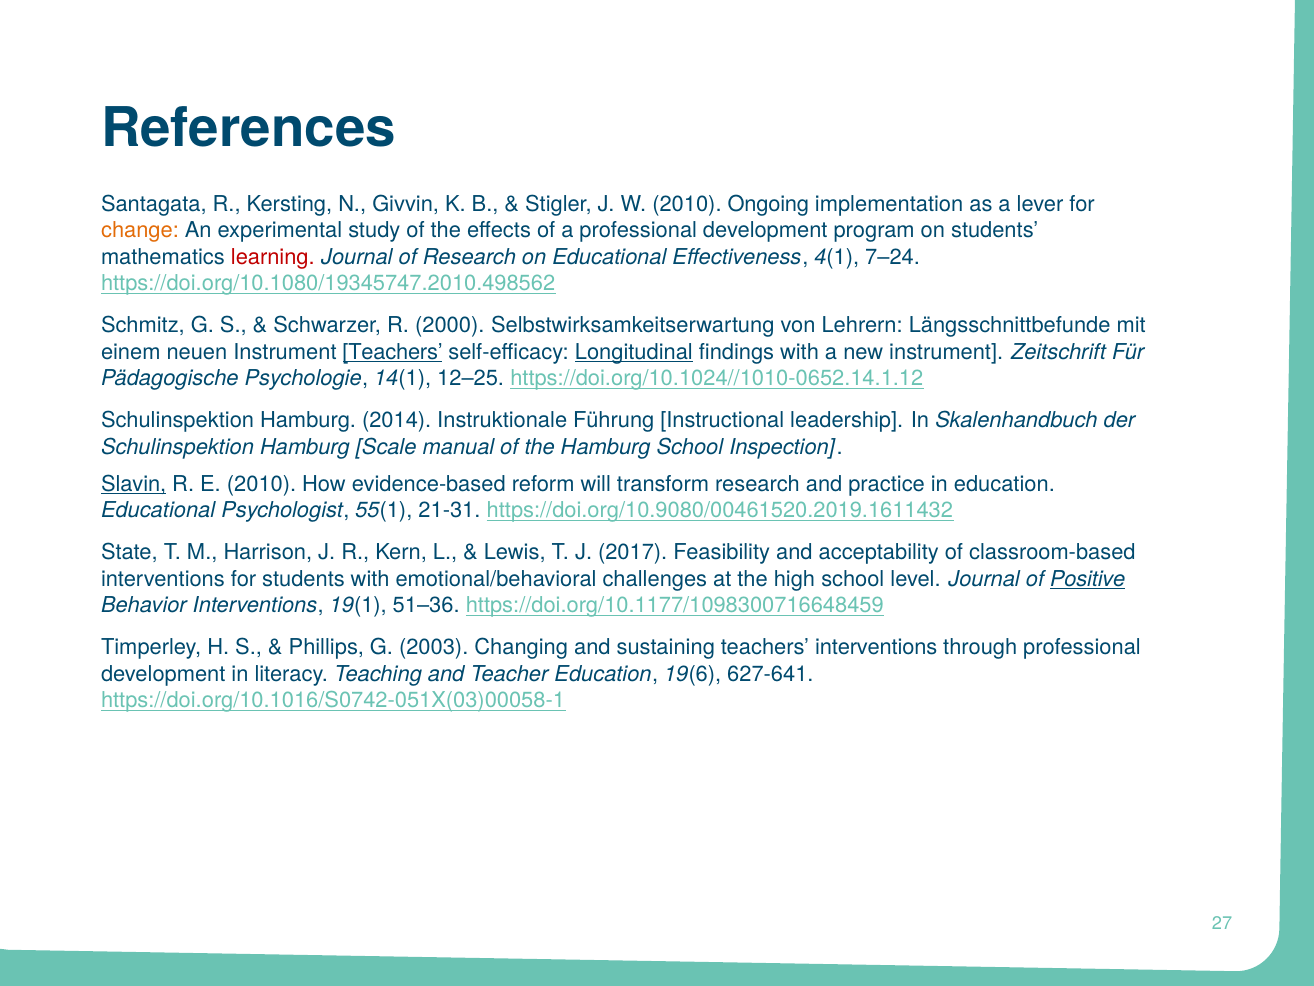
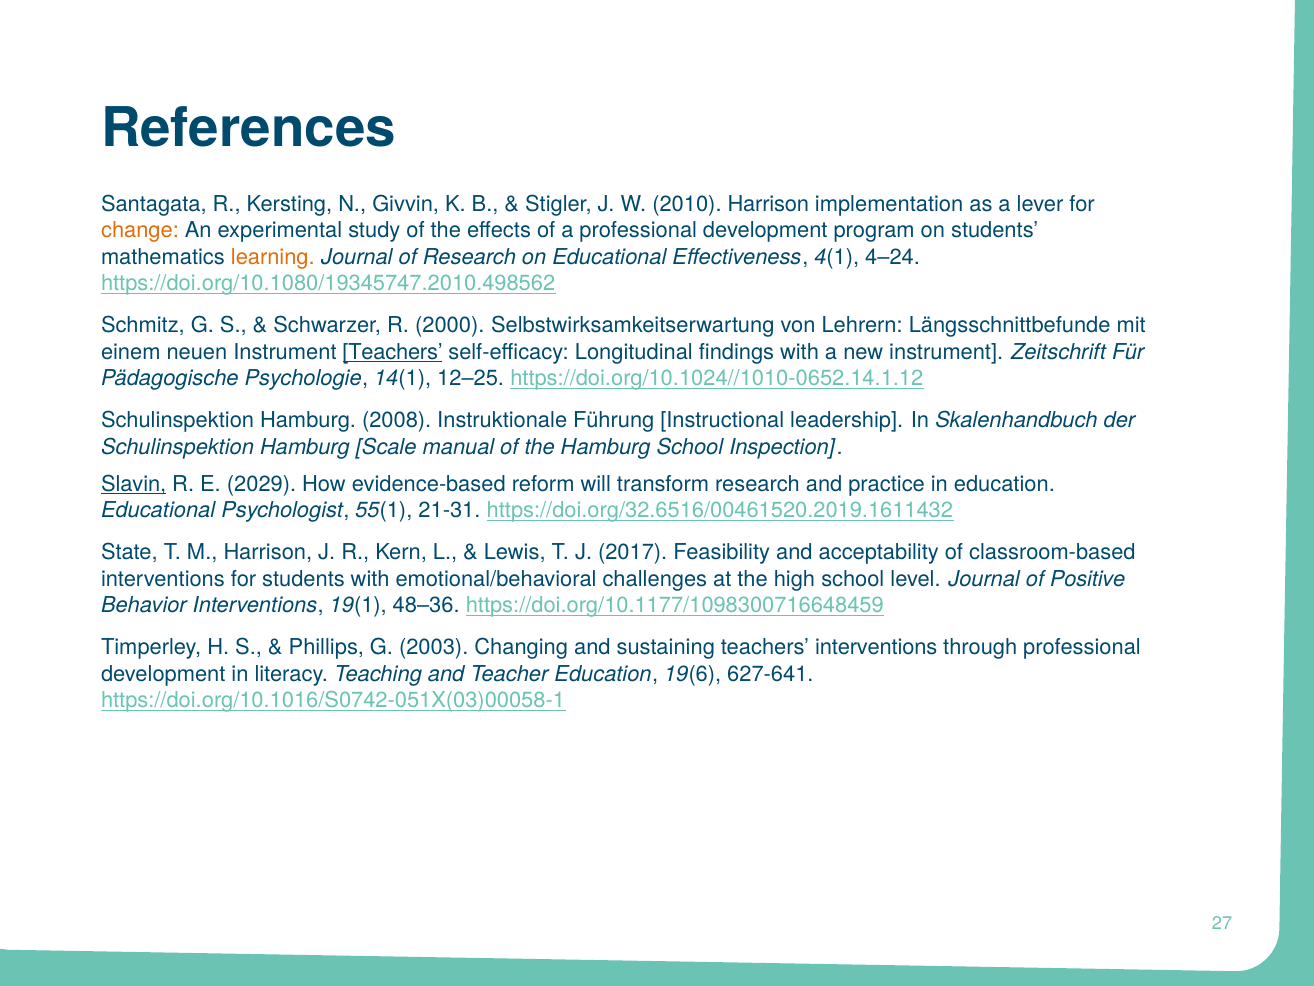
2010 Ongoing: Ongoing -> Harrison (768, 204)
learning colour: red -> orange (273, 257)
7–24: 7–24 -> 4–24 (893, 257)
Longitudinal underline: present -> none (634, 352)
2014: 2014 -> 2008 (397, 420)
E 2010: 2010 -> 2029 (262, 484)
https://doi.org/10.9080/00461520.2019.1611432: https://doi.org/10.9080/00461520.2019.1611432 -> https://doi.org/32.6516/00461520.2019.1611432 (720, 510)
Positive underline: present -> none (1088, 579)
51–36: 51–36 -> 48–36 (426, 605)
